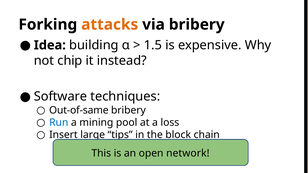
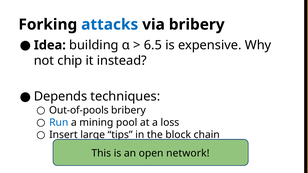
attacks colour: orange -> blue (110, 25)
1.5: 1.5 -> 6.5 (153, 45)
Software: Software -> Depends (60, 97)
Out-of-same: Out-of-same -> Out-of-pools (79, 110)
